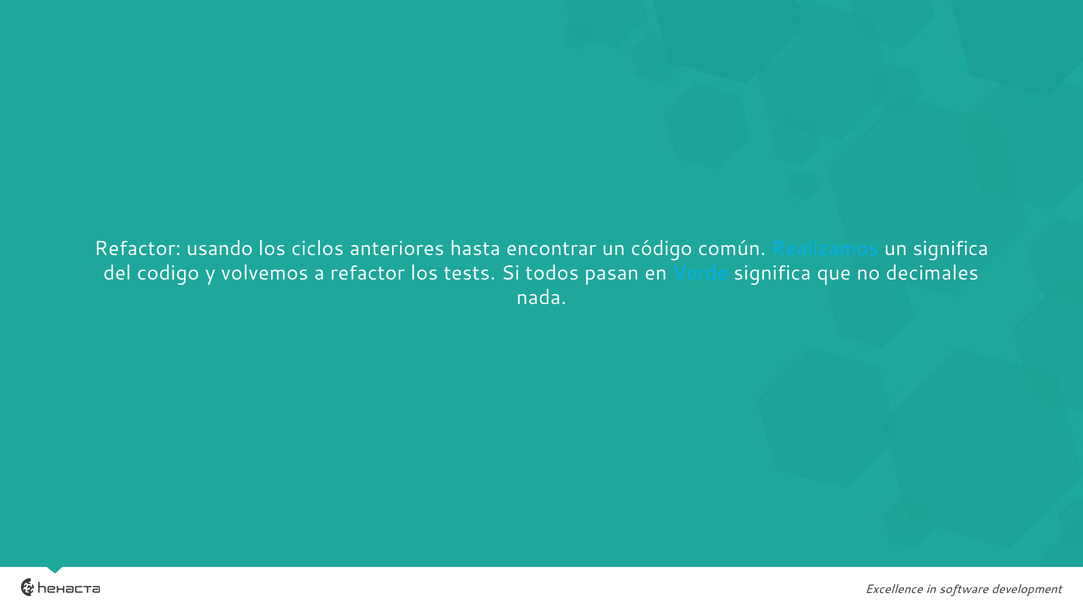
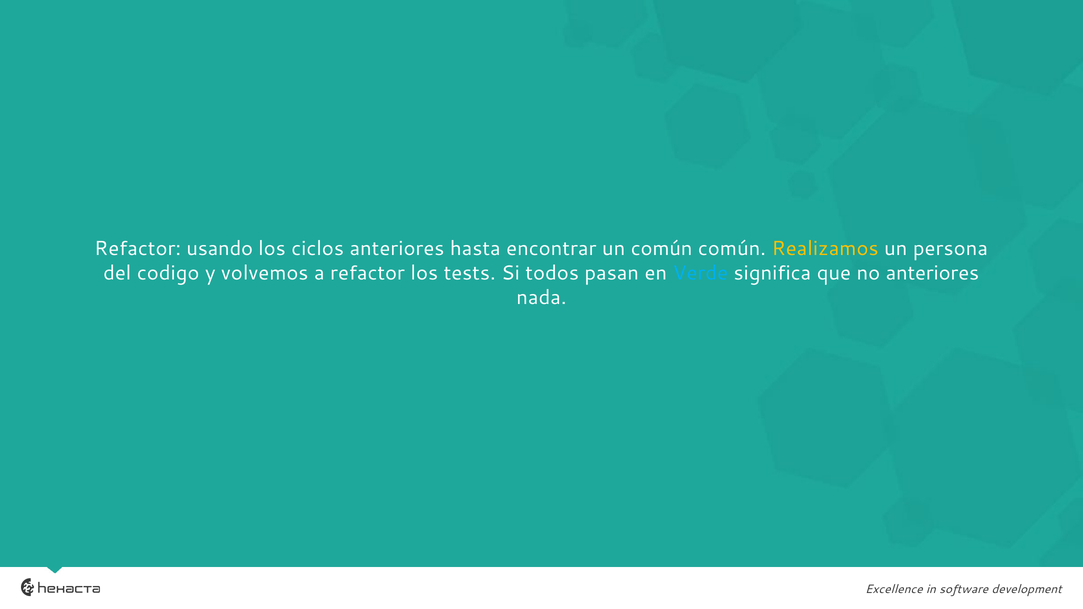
un código: código -> común (662, 249)
Realizamos colour: light blue -> yellow (825, 249)
un significa: significa -> persona (950, 249)
no decimales: decimales -> anteriores (932, 273)
